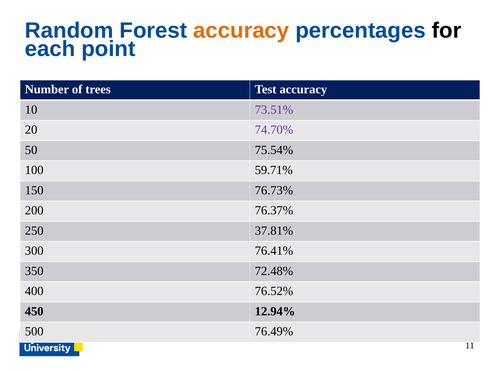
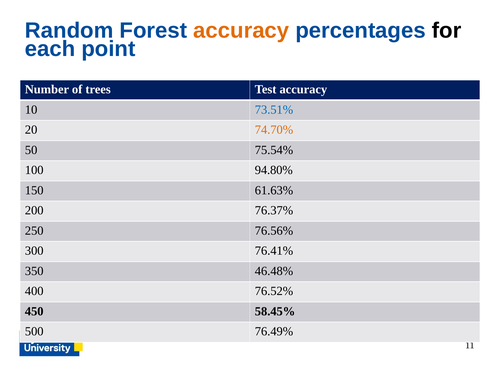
73.51% colour: purple -> blue (274, 110)
74.70% colour: purple -> orange (274, 130)
59.71%: 59.71% -> 94.80% (274, 170)
76.73%: 76.73% -> 61.63% (274, 191)
37.81%: 37.81% -> 76.56% (274, 231)
72.48%: 72.48% -> 46.48% (274, 271)
12.94%: 12.94% -> 58.45% (275, 312)
